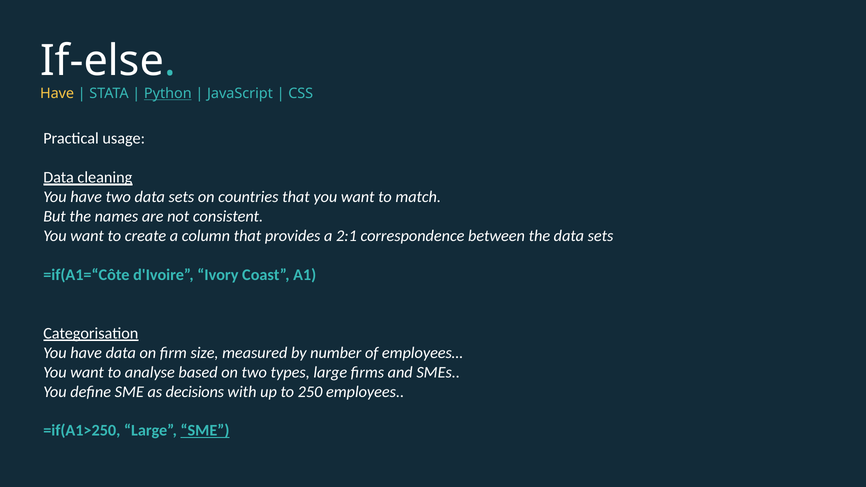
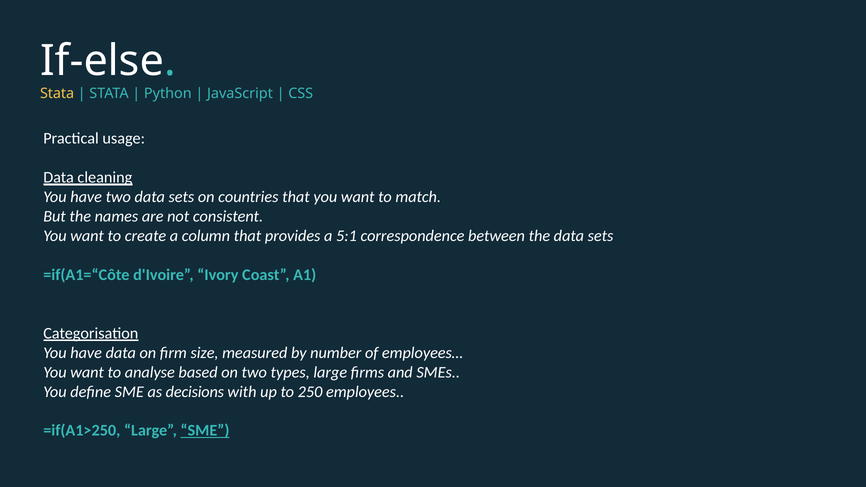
Have: Have -> Stata (57, 94)
Python underline: present -> none (168, 94)
2:1: 2:1 -> 5:1 (347, 236)
